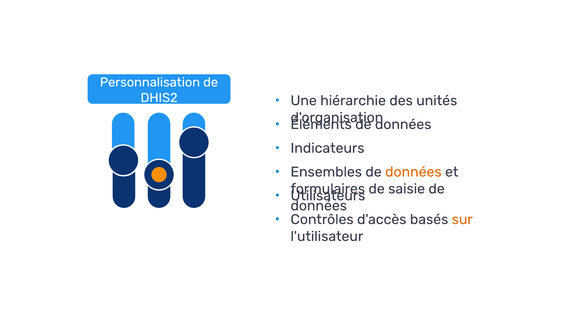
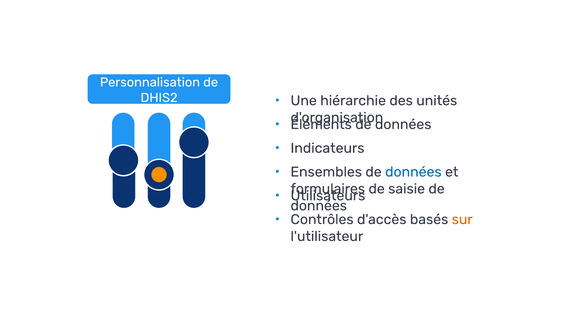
données colour: orange -> blue (413, 172)
